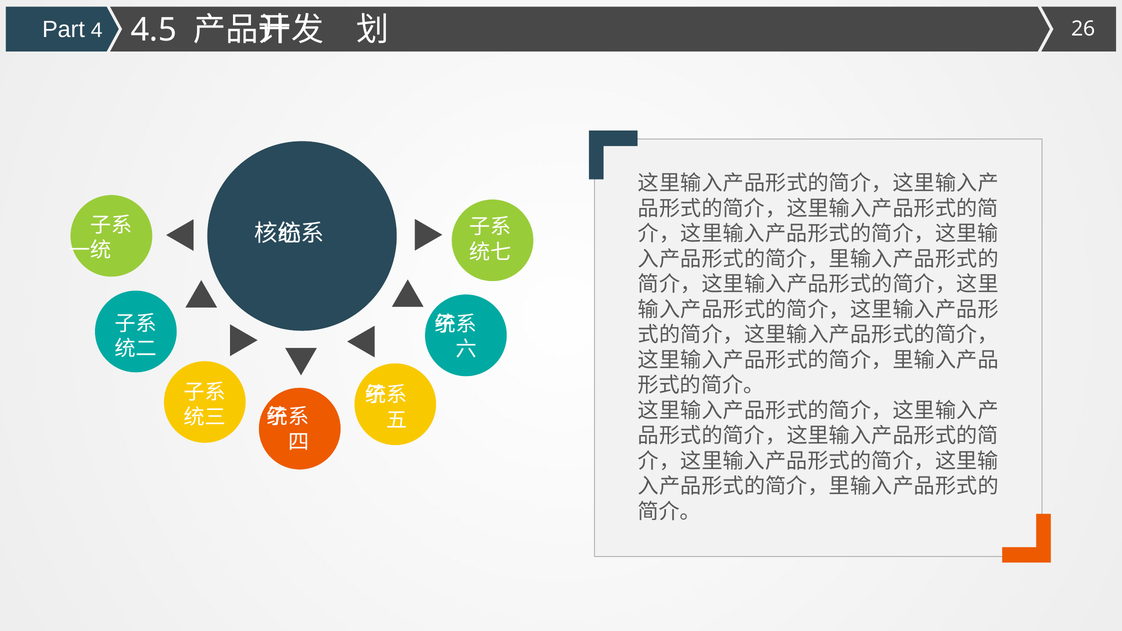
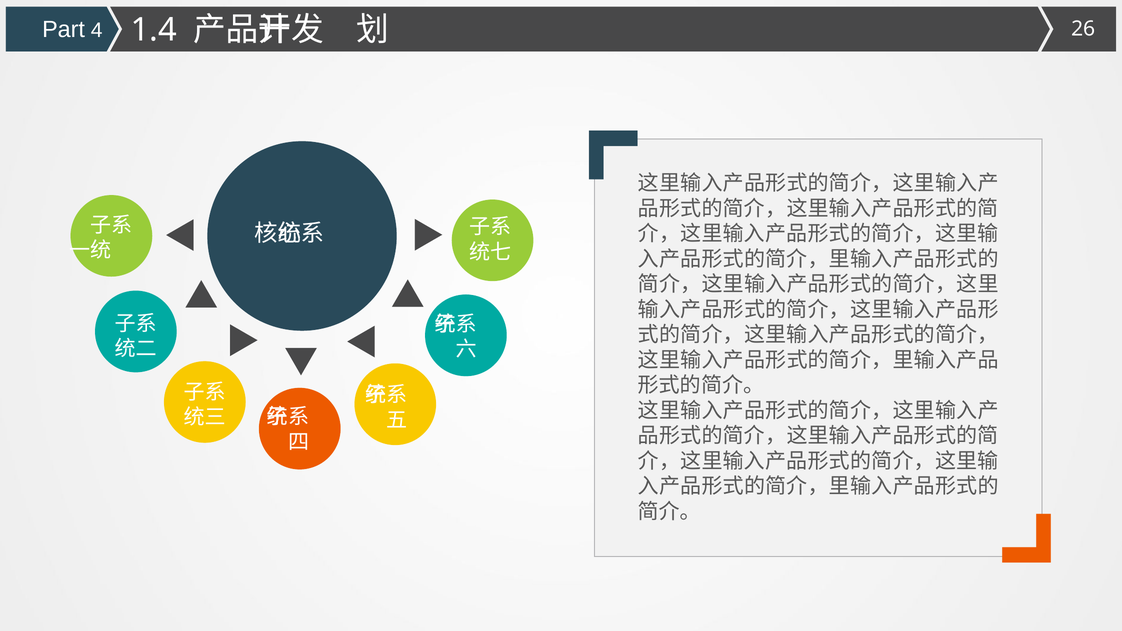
4.5: 4.5 -> 1.4 (154, 30)
